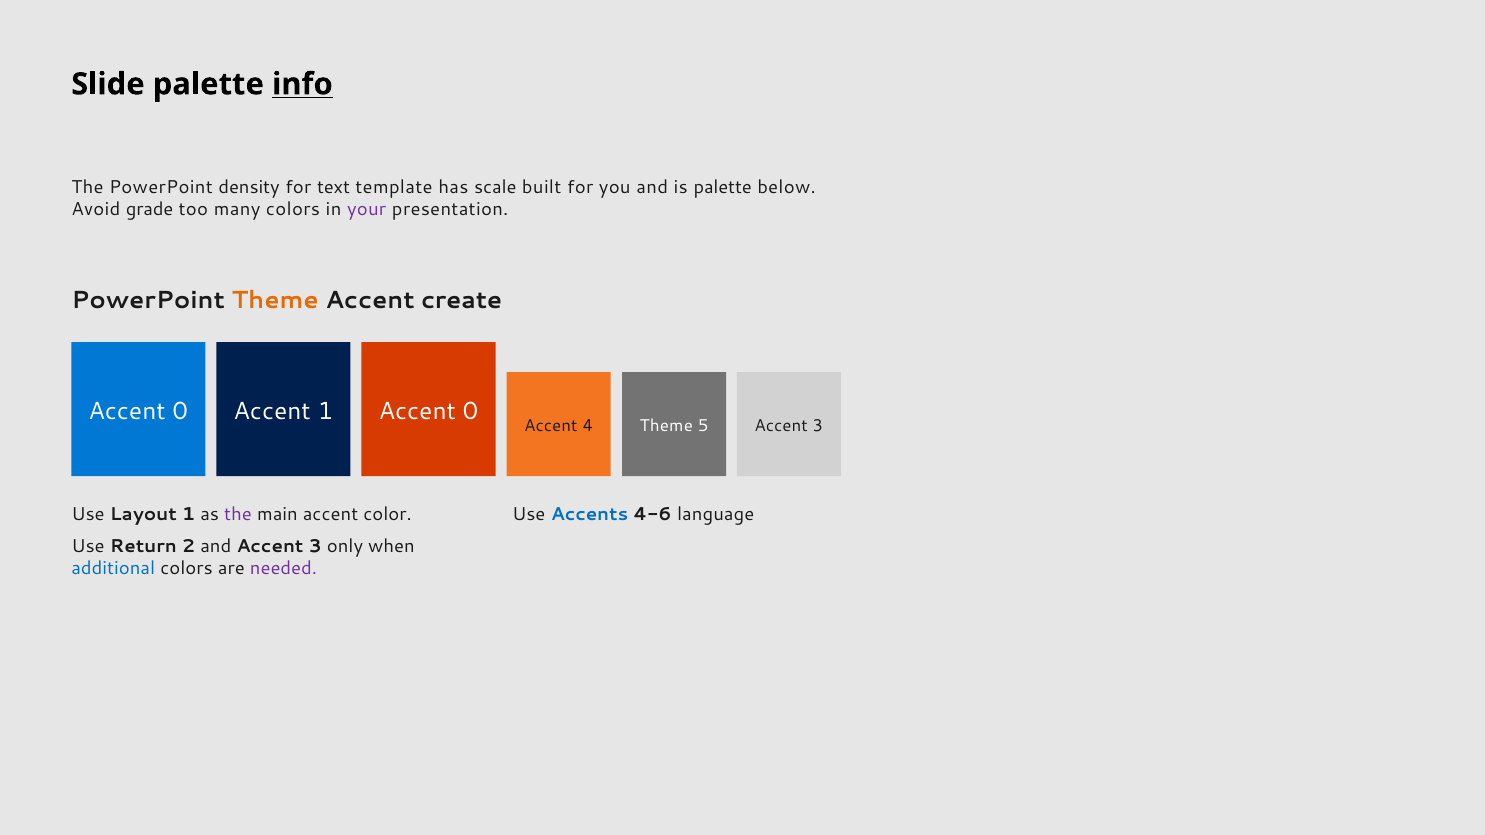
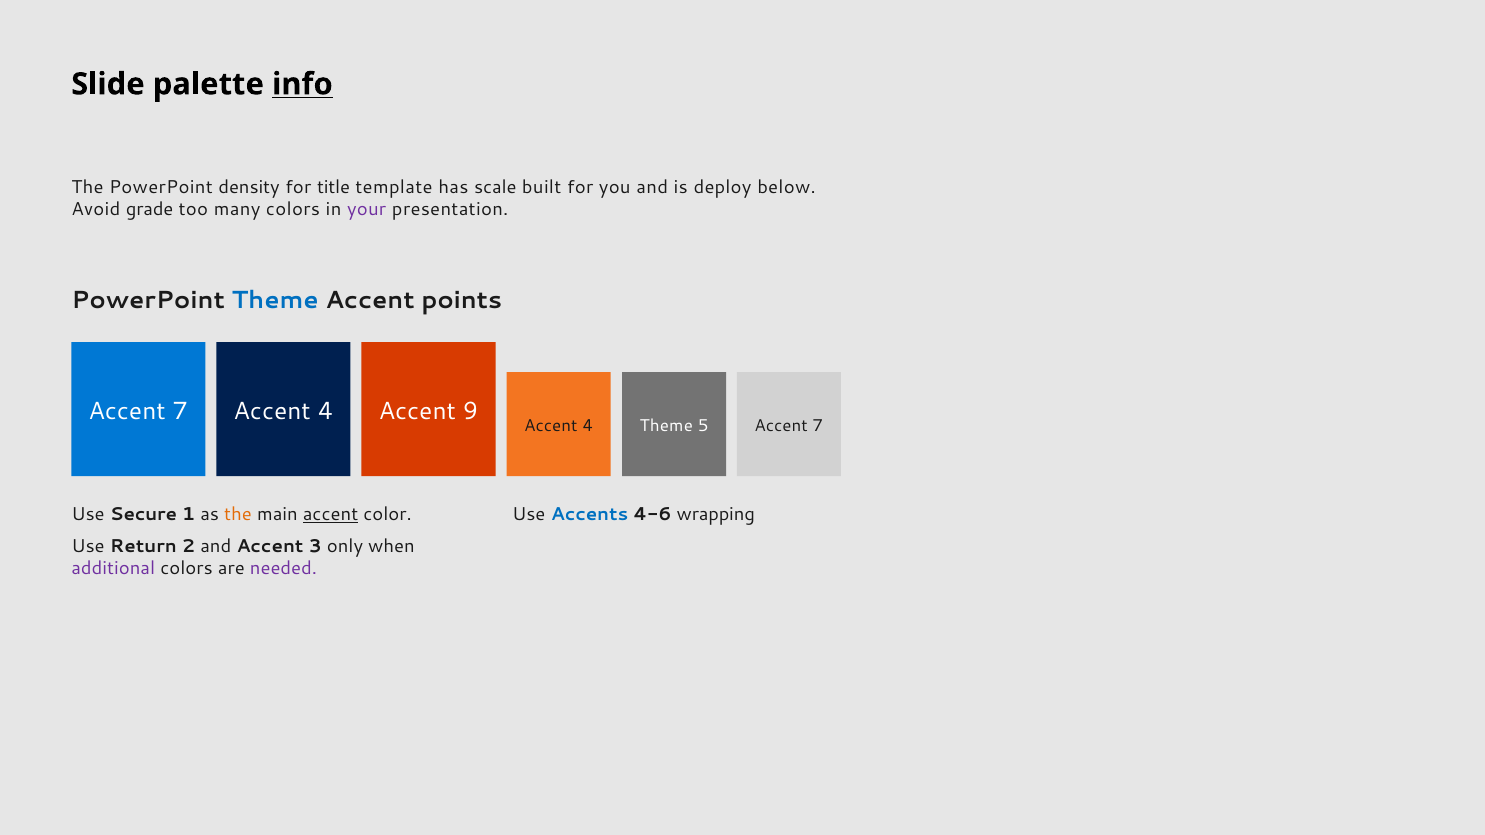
text: text -> title (334, 187)
is palette: palette -> deploy (723, 187)
Theme colour: orange -> blue (275, 301)
create: create -> points (462, 301)
0: 0 -> 7 (180, 411)
1: 1 -> 4 (325, 411)
0: 0 -> 9 (471, 411)
5 Accent 3: 3 -> 7 (818, 426)
Layout: Layout -> Secure (143, 515)
the colour: purple -> orange (238, 515)
accent underline: none -> present (331, 515)
language: language -> wrapping (716, 515)
additional colour: blue -> purple (113, 569)
